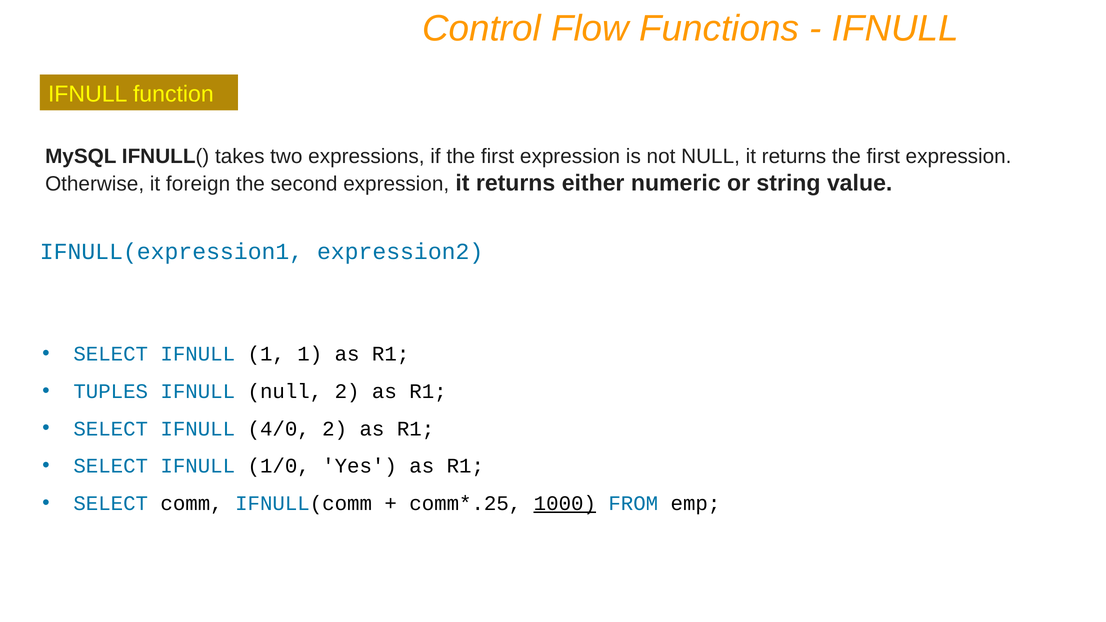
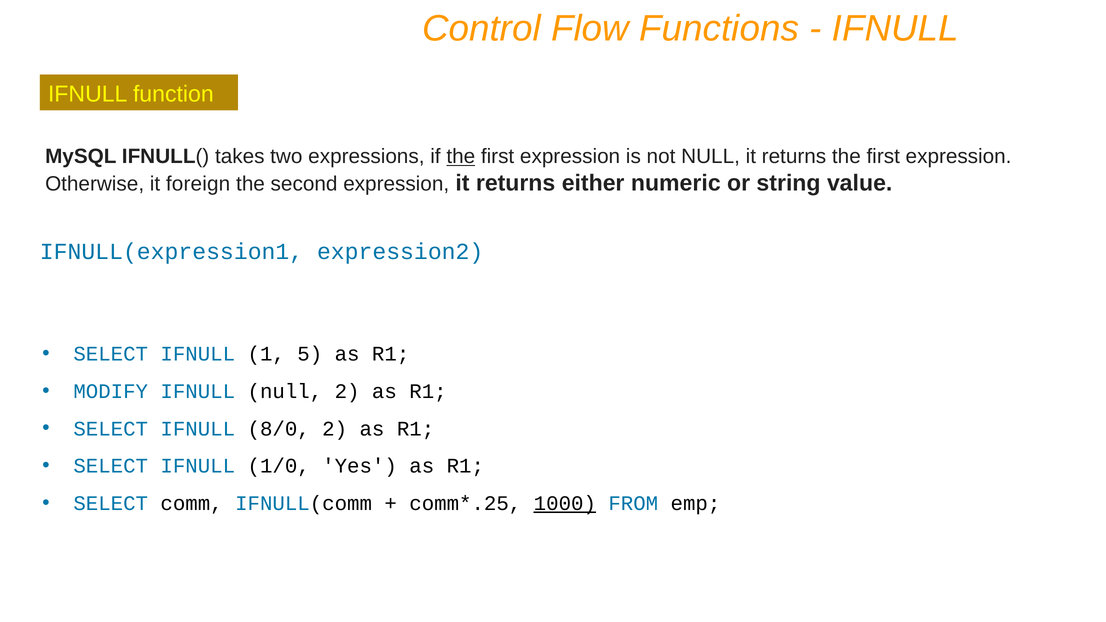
the underline: none -> present (461, 157)
1 1: 1 -> 5 (310, 354)
TUPLES: TUPLES -> MODIFY (111, 391)
4/0: 4/0 -> 8/0 (279, 429)
